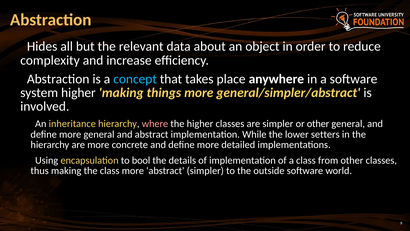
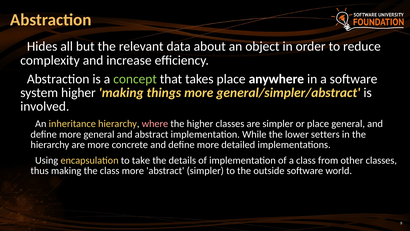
concept colour: light blue -> light green (135, 79)
or other: other -> place (318, 124)
bool: bool -> take (141, 160)
